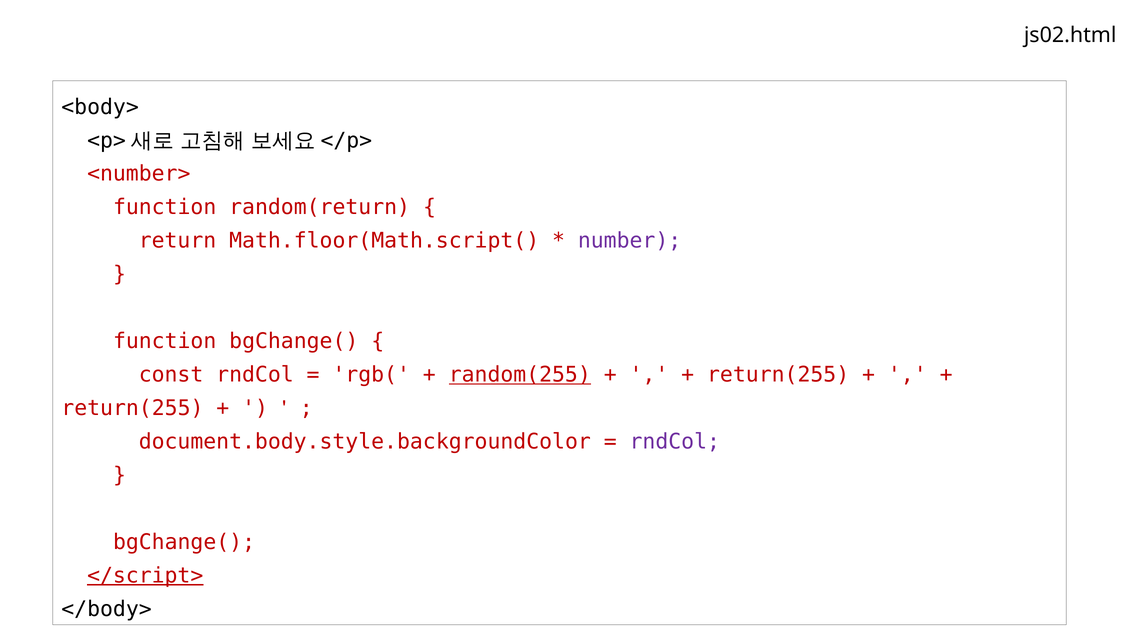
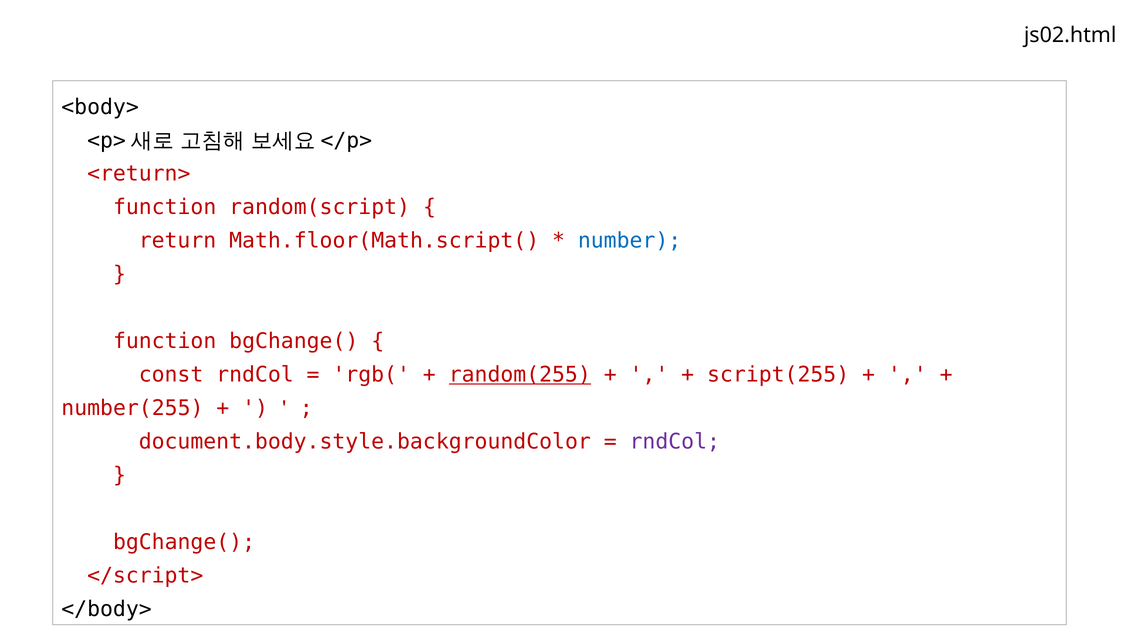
<number>: <number> -> <return> (139, 174)
random(return: random(return -> random(script (320, 207)
number colour: purple -> blue (630, 241)
return(255: return(255 -> script(255 (778, 375)
return(255: return(255 -> number(255 (132, 408)
</script> underline: present -> none (145, 576)
